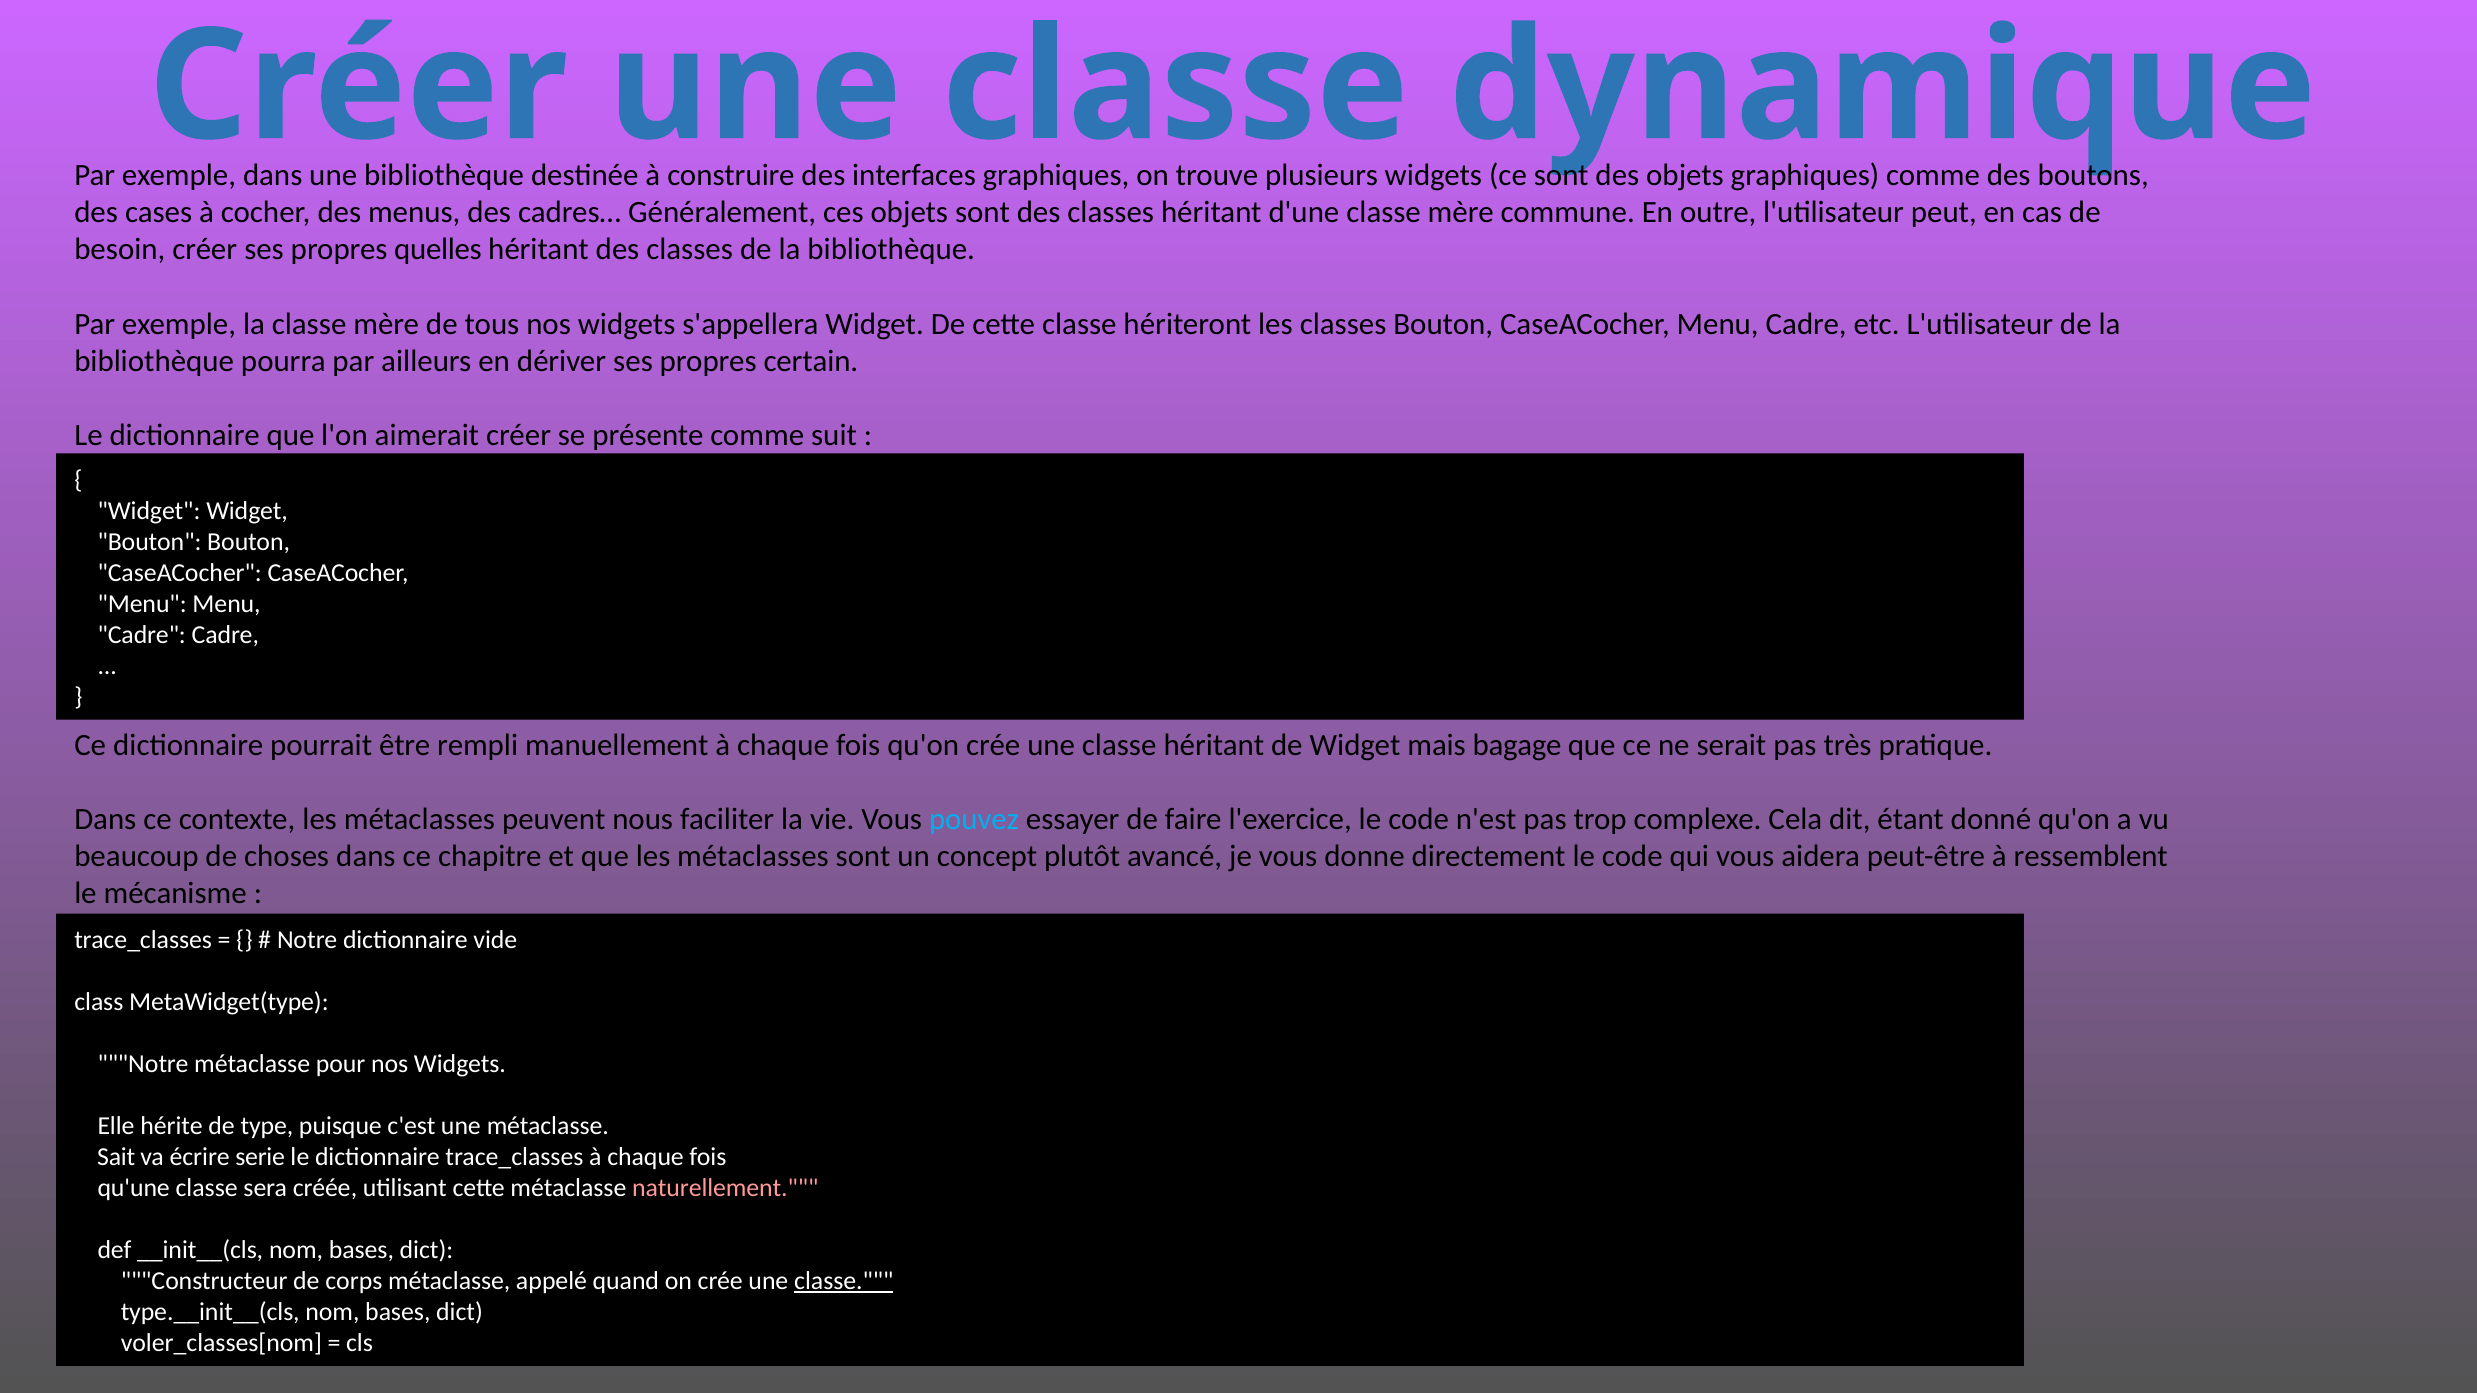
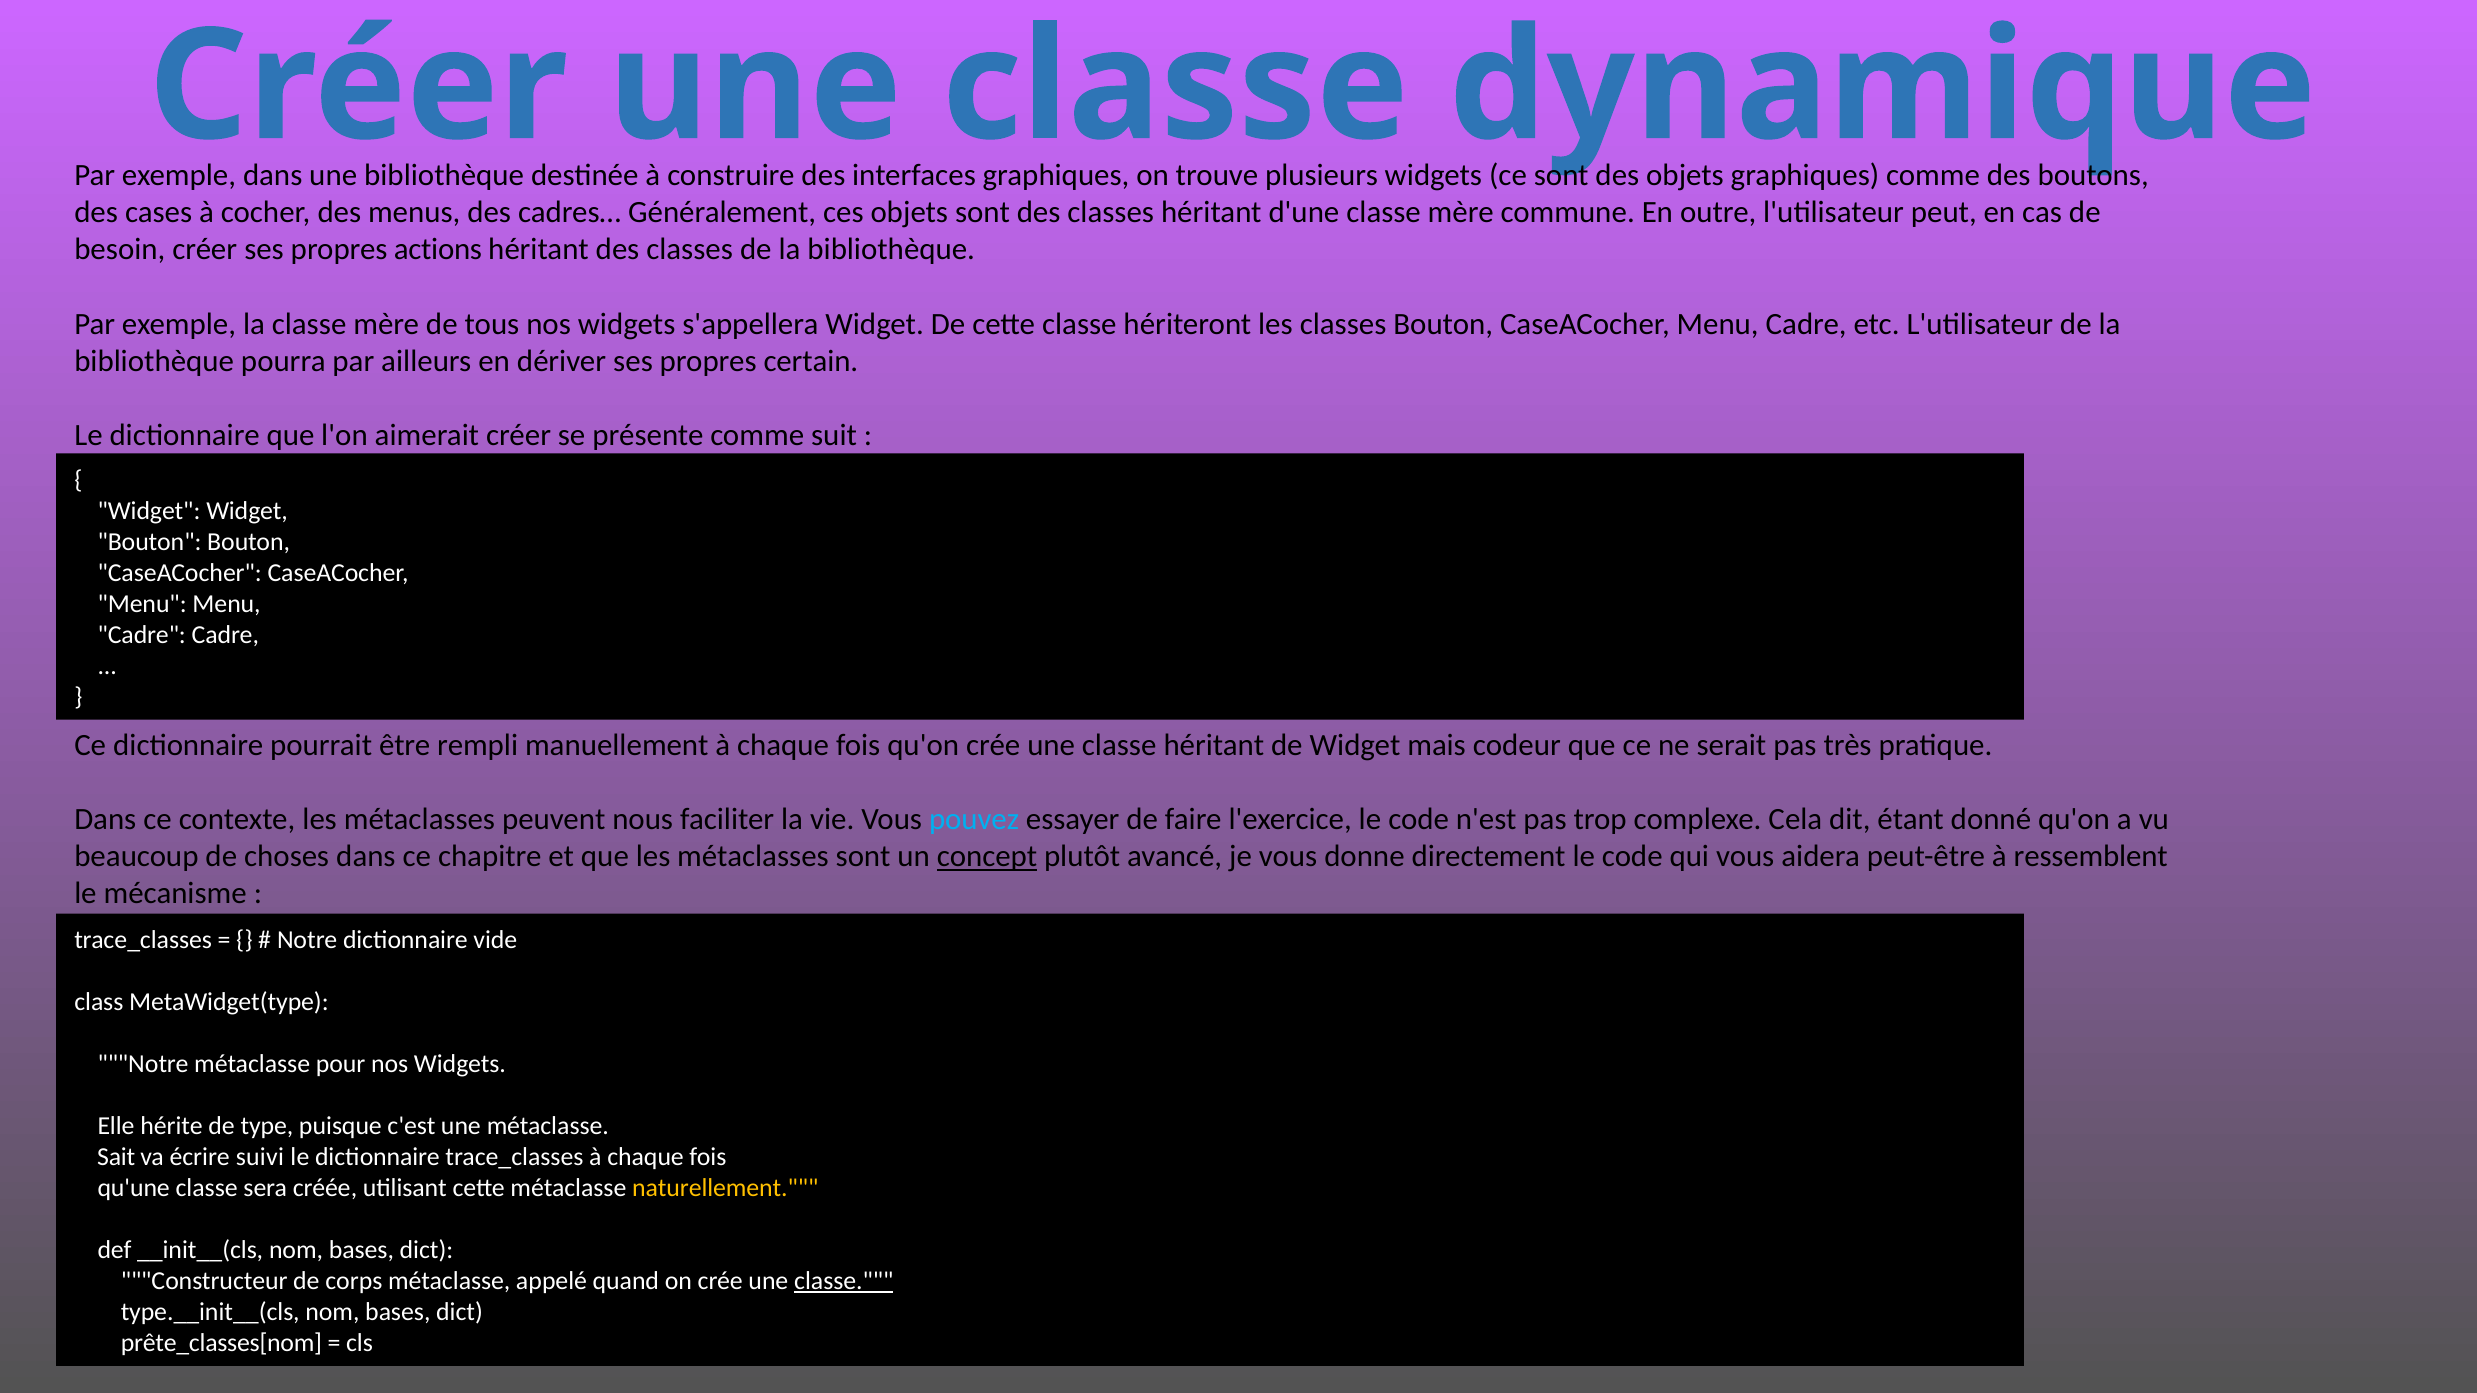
quelles: quelles -> actions (438, 250)
bagage: bagage -> codeur (1517, 745)
concept underline: none -> present (987, 857)
serie: serie -> suivi (260, 1157)
naturellement colour: pink -> yellow (725, 1188)
voler_classes[nom: voler_classes[nom -> prête_classes[nom (221, 1343)
